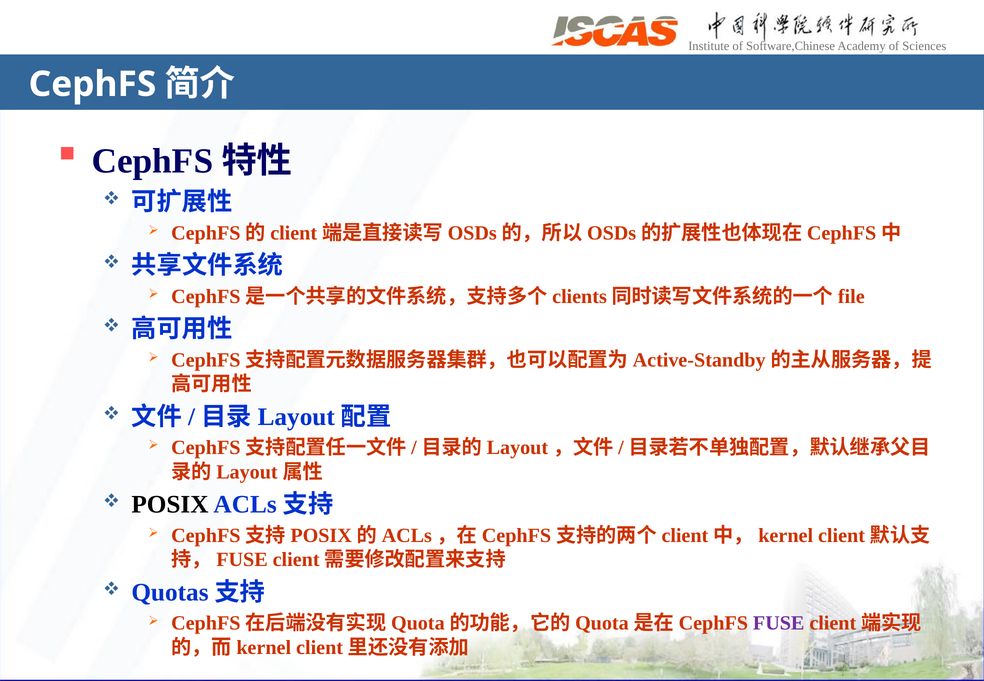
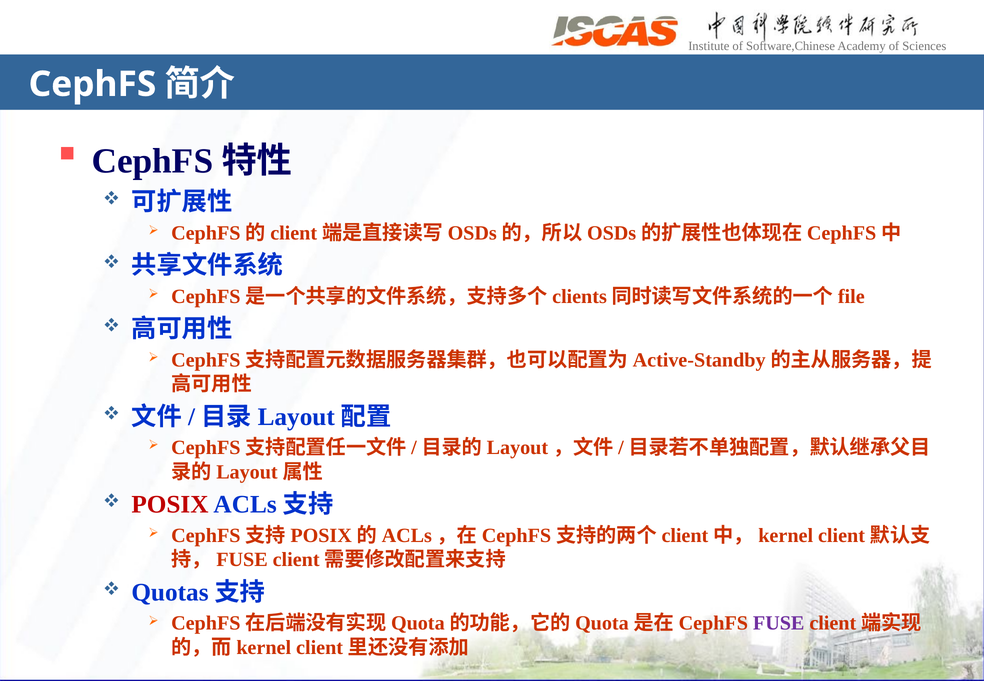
POSIX colour: black -> red (170, 505)
